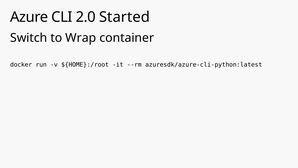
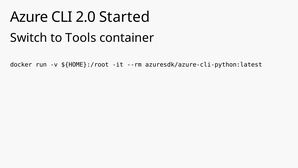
Wrap: Wrap -> Tools (81, 38)
